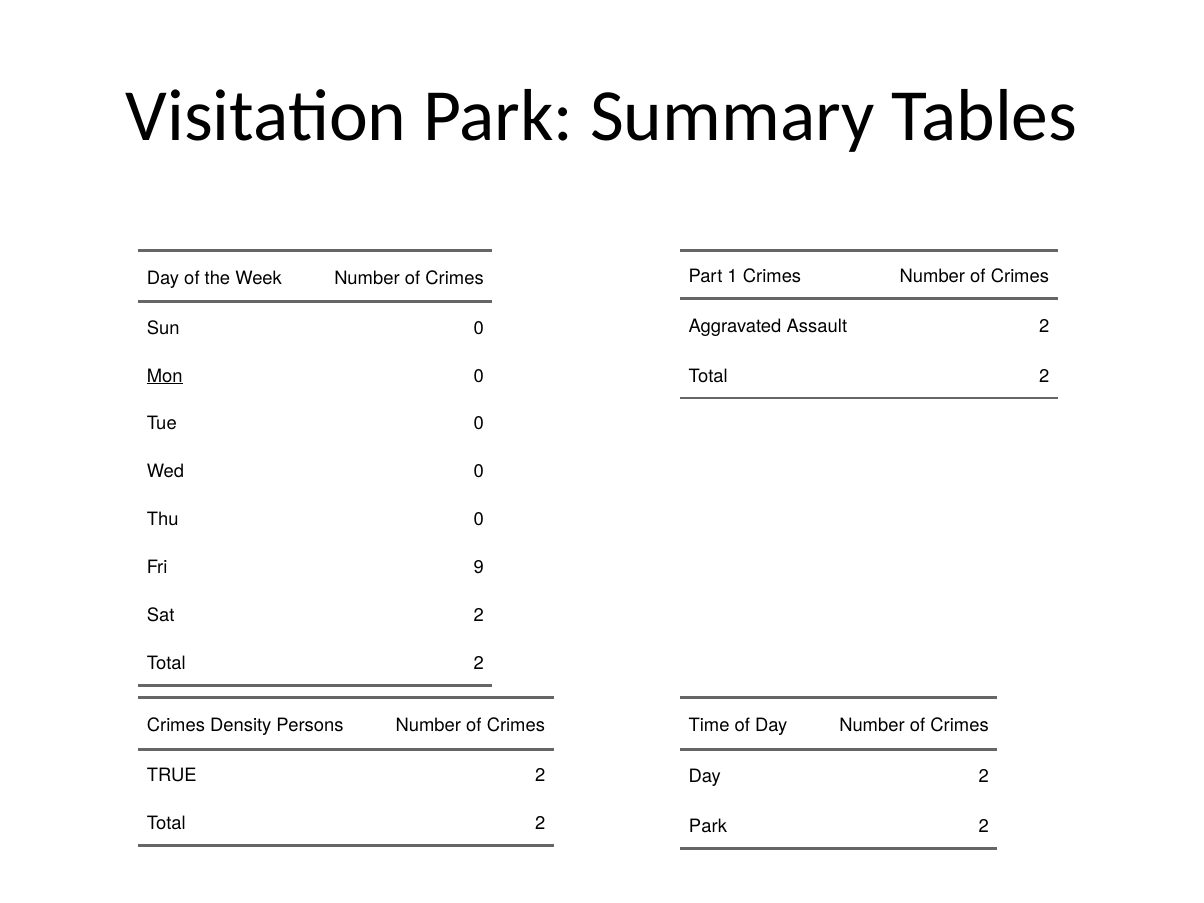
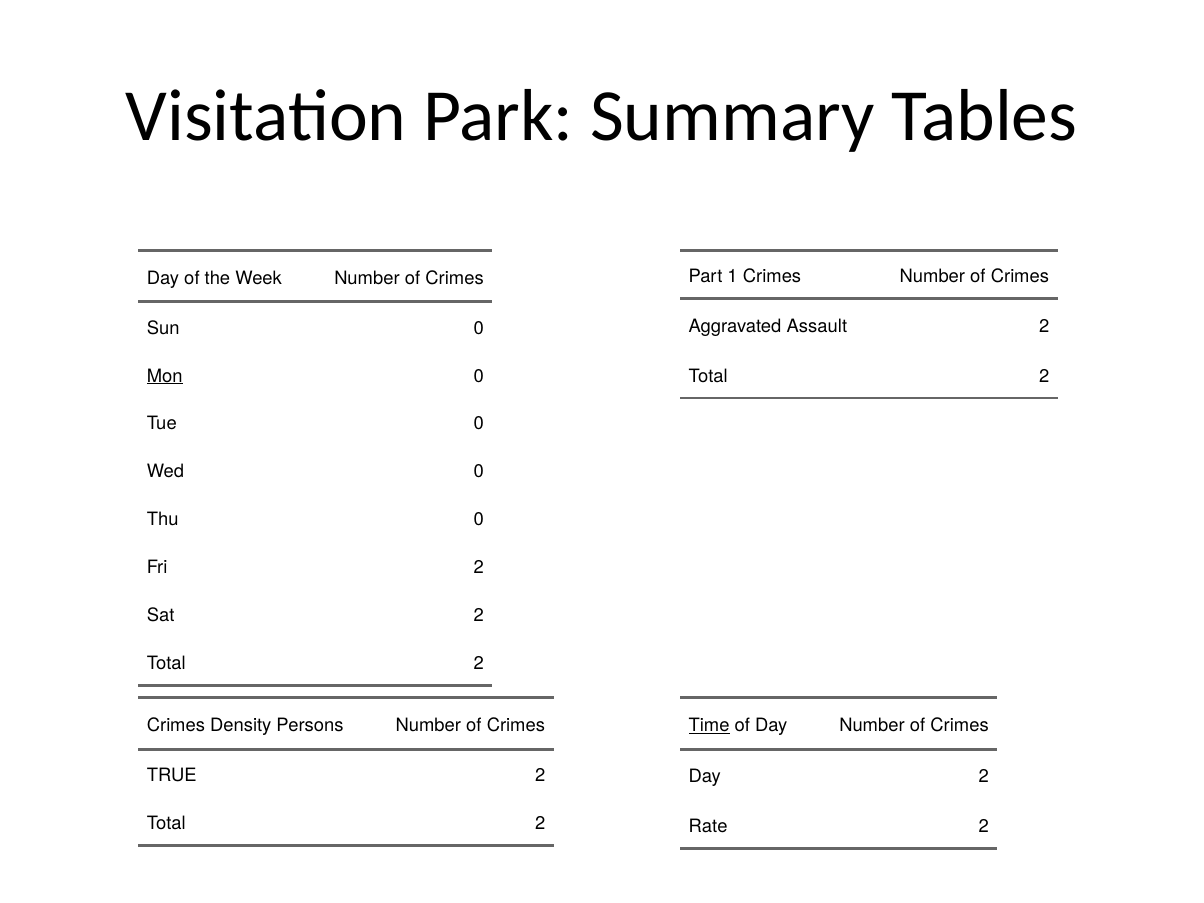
Fri 9: 9 -> 2 (479, 567)
Time underline: none -> present (709, 725)
Park: Park -> Rate (708, 826)
